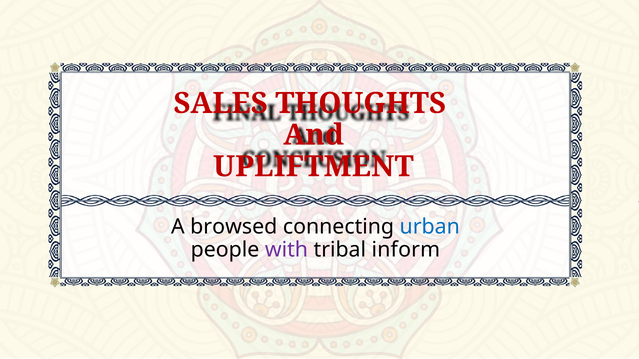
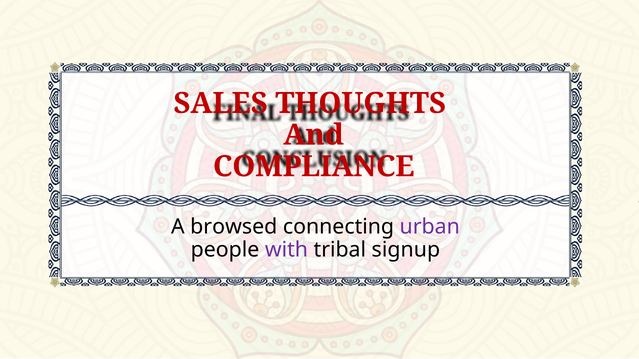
UPLIFTMENT: UPLIFTMENT -> COMPLIANCE (314, 167)
urban colour: blue -> purple (430, 227)
inform: inform -> signup (406, 250)
